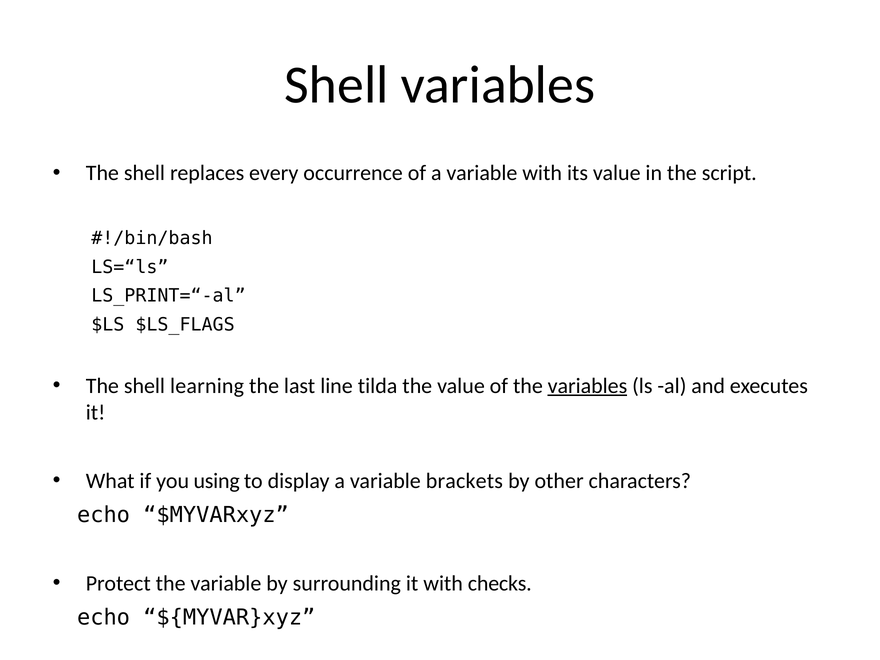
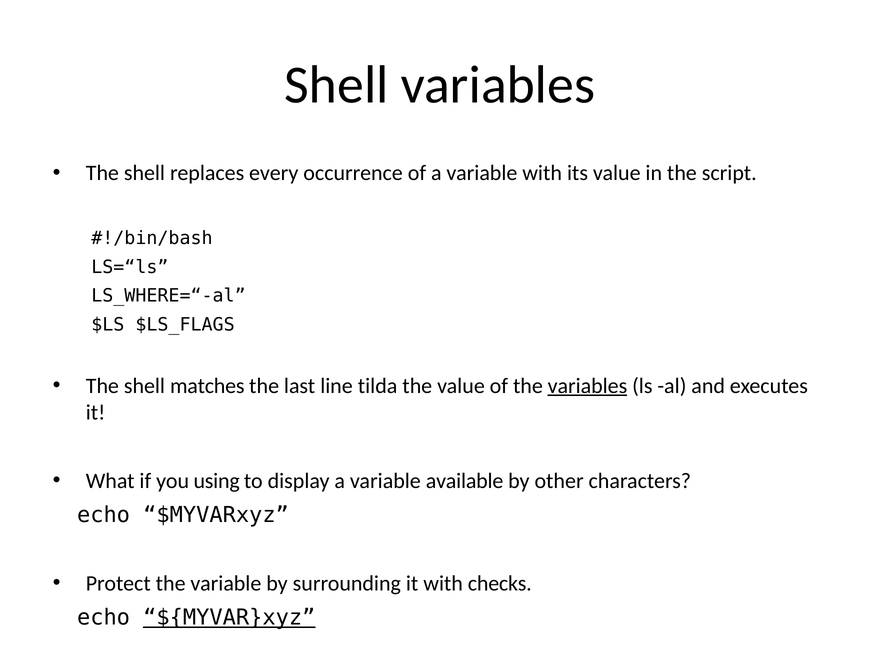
LS_PRINT=“-al: LS_PRINT=“-al -> LS_WHERE=“-al (168, 296)
learning: learning -> matches (207, 386)
brackets: brackets -> available (465, 481)
${MYVAR}xyz underline: none -> present (229, 618)
